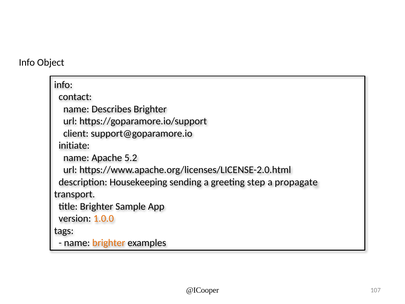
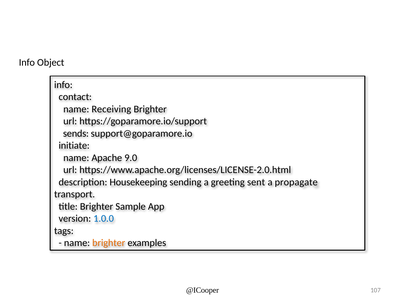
Describes: Describes -> Receiving (111, 109)
client: client -> sends (76, 133)
5.2: 5.2 -> 9.0 (131, 158)
step: step -> sent (256, 182)
1.0.0 colour: orange -> blue (104, 218)
